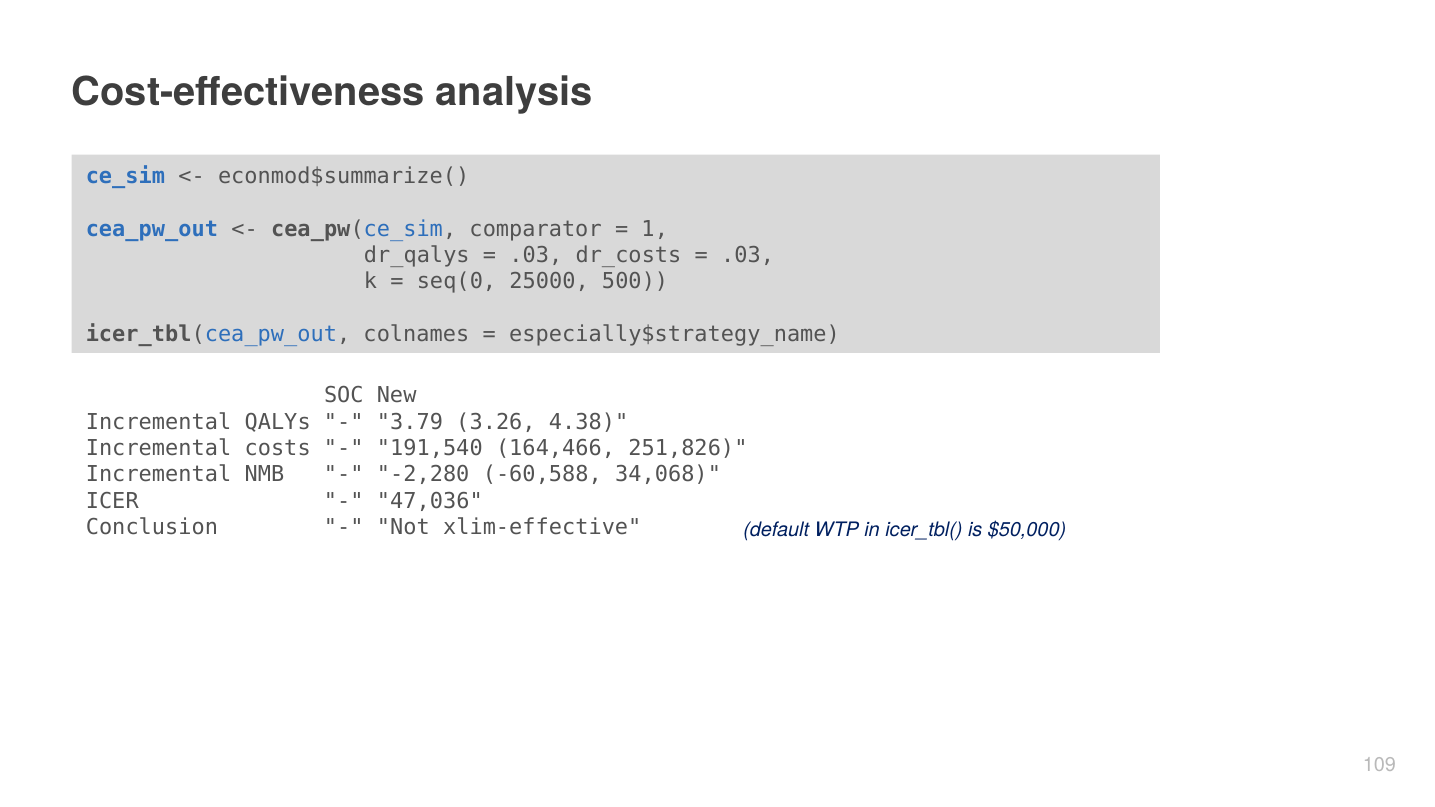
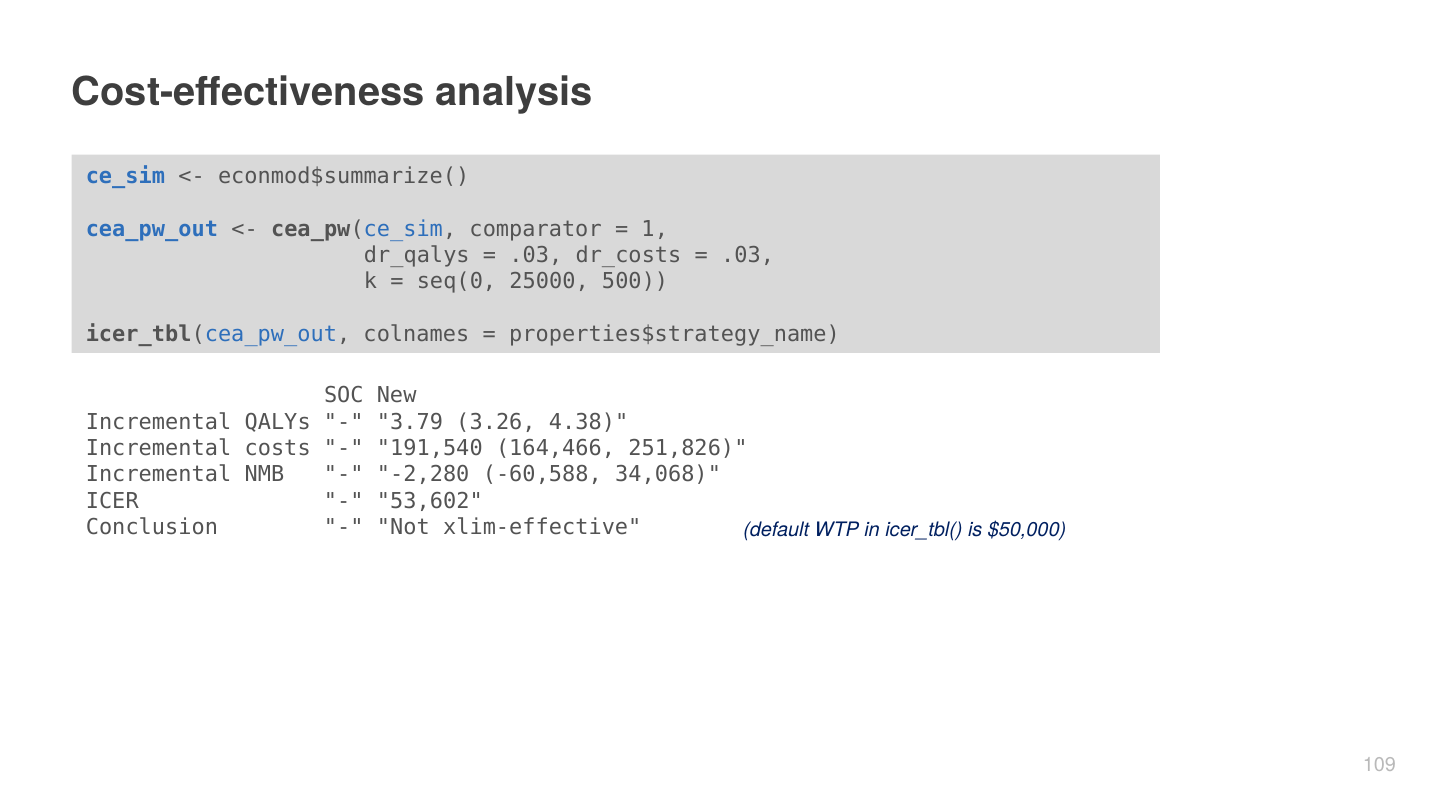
especially$strategy_name: especially$strategy_name -> properties$strategy_name (675, 334)
47,036: 47,036 -> 53,602 (430, 501)
